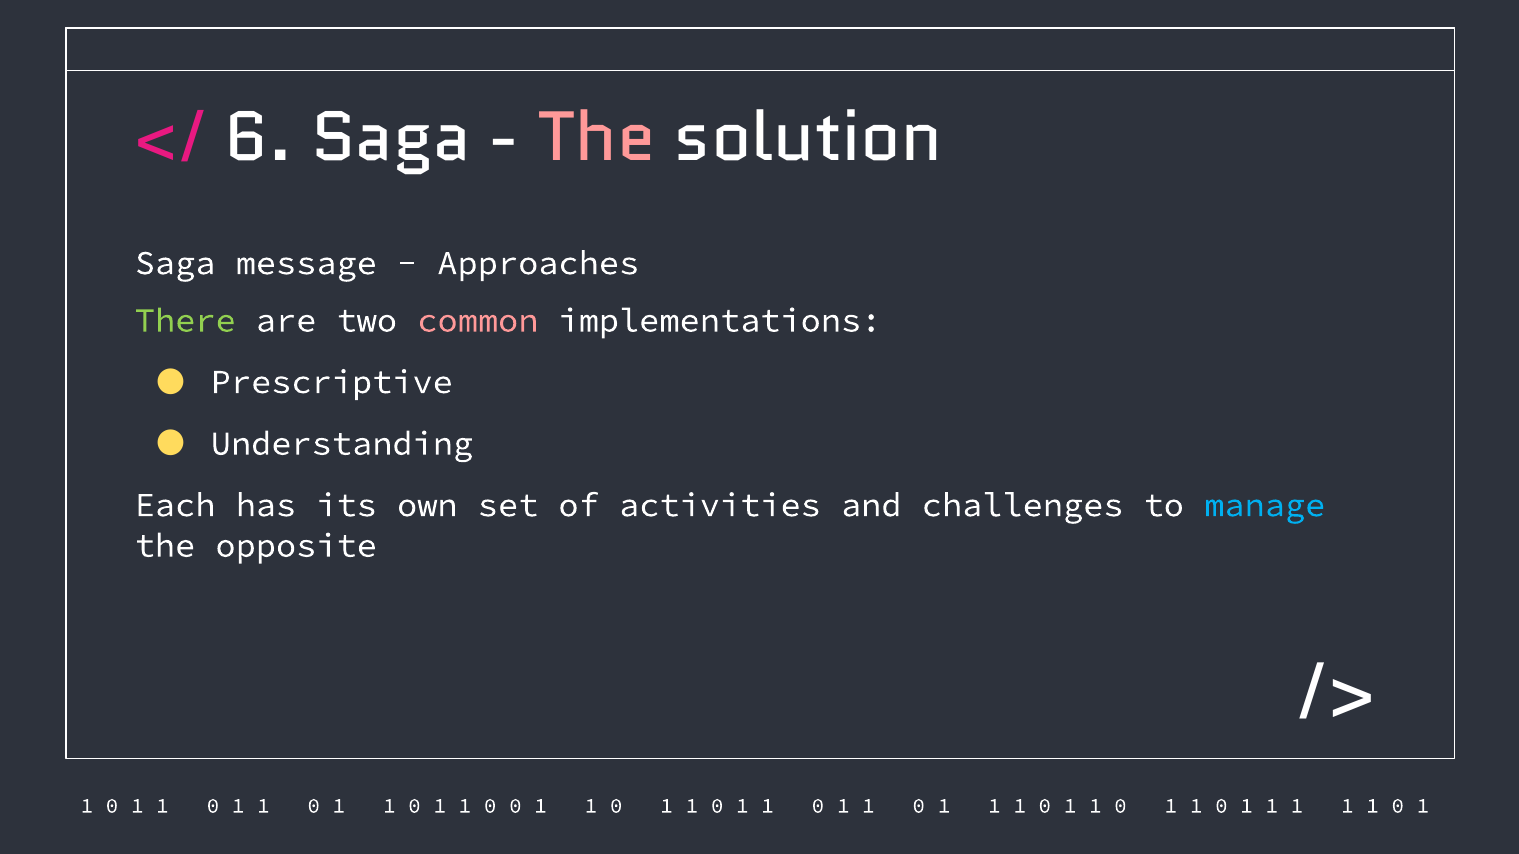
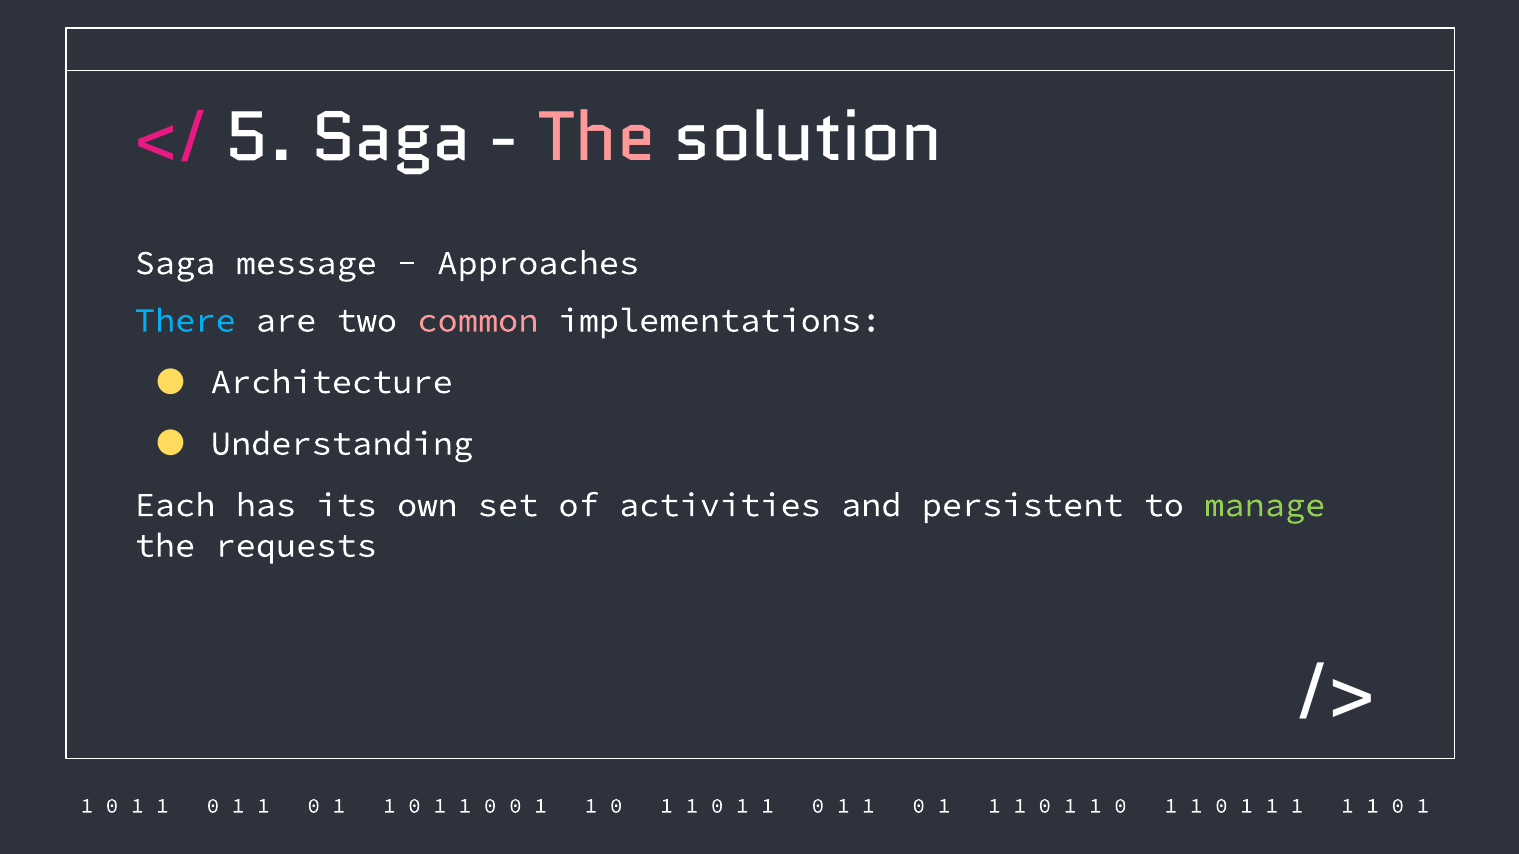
6: 6 -> 5 (259, 138)
There colour: light green -> light blue (185, 321)
Prescriptive: Prescriptive -> Architecture (332, 382)
challenges: challenges -> persistent (1023, 505)
manage colour: light blue -> light green (1265, 505)
opposite: opposite -> requests (296, 546)
